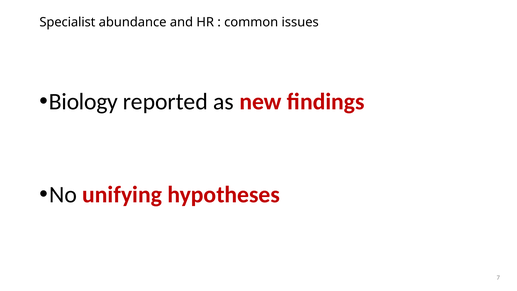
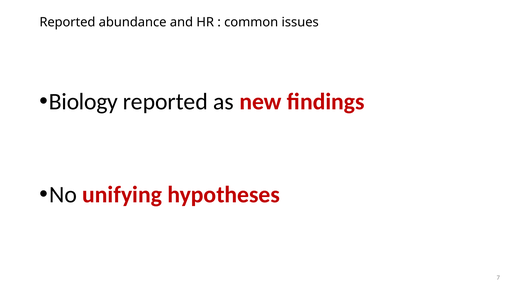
Specialist: Specialist -> Reported (67, 22)
